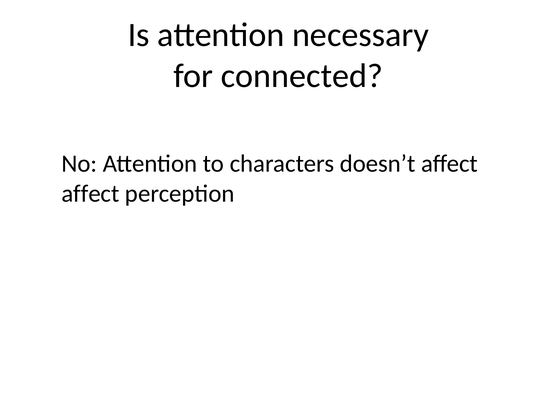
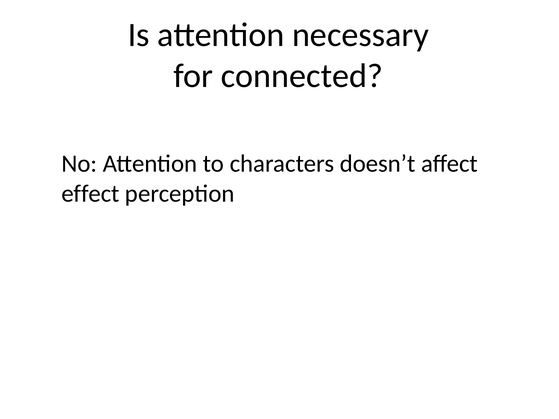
affect: affect -> effect (90, 194)
